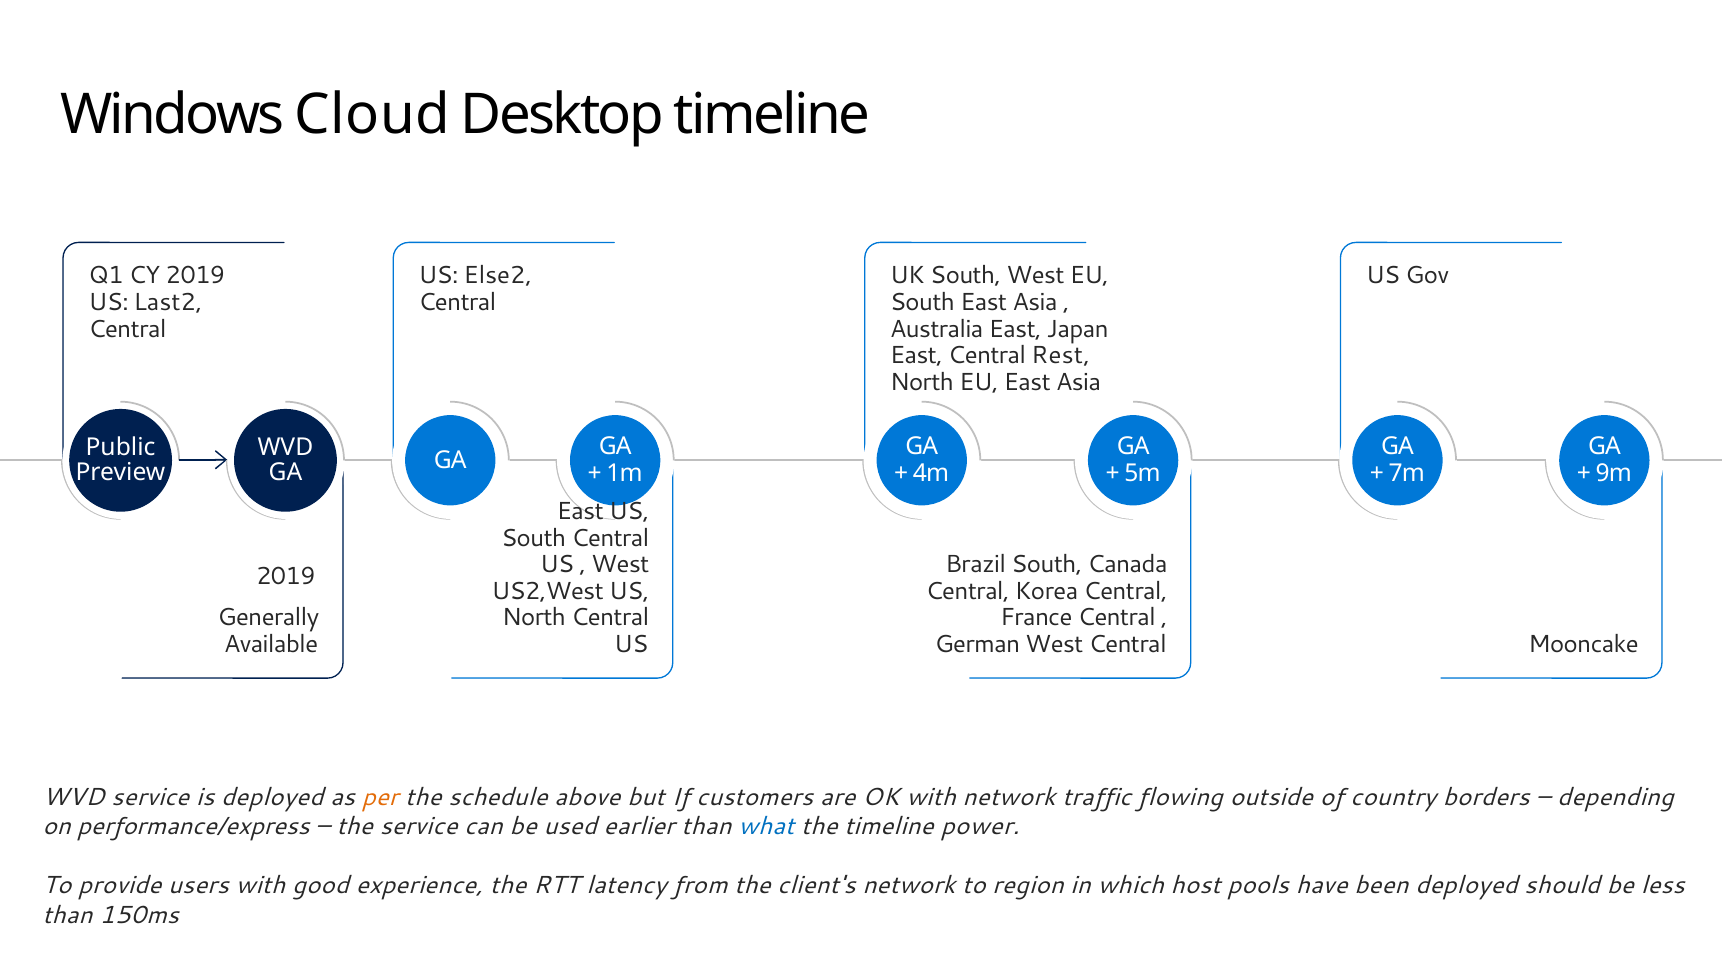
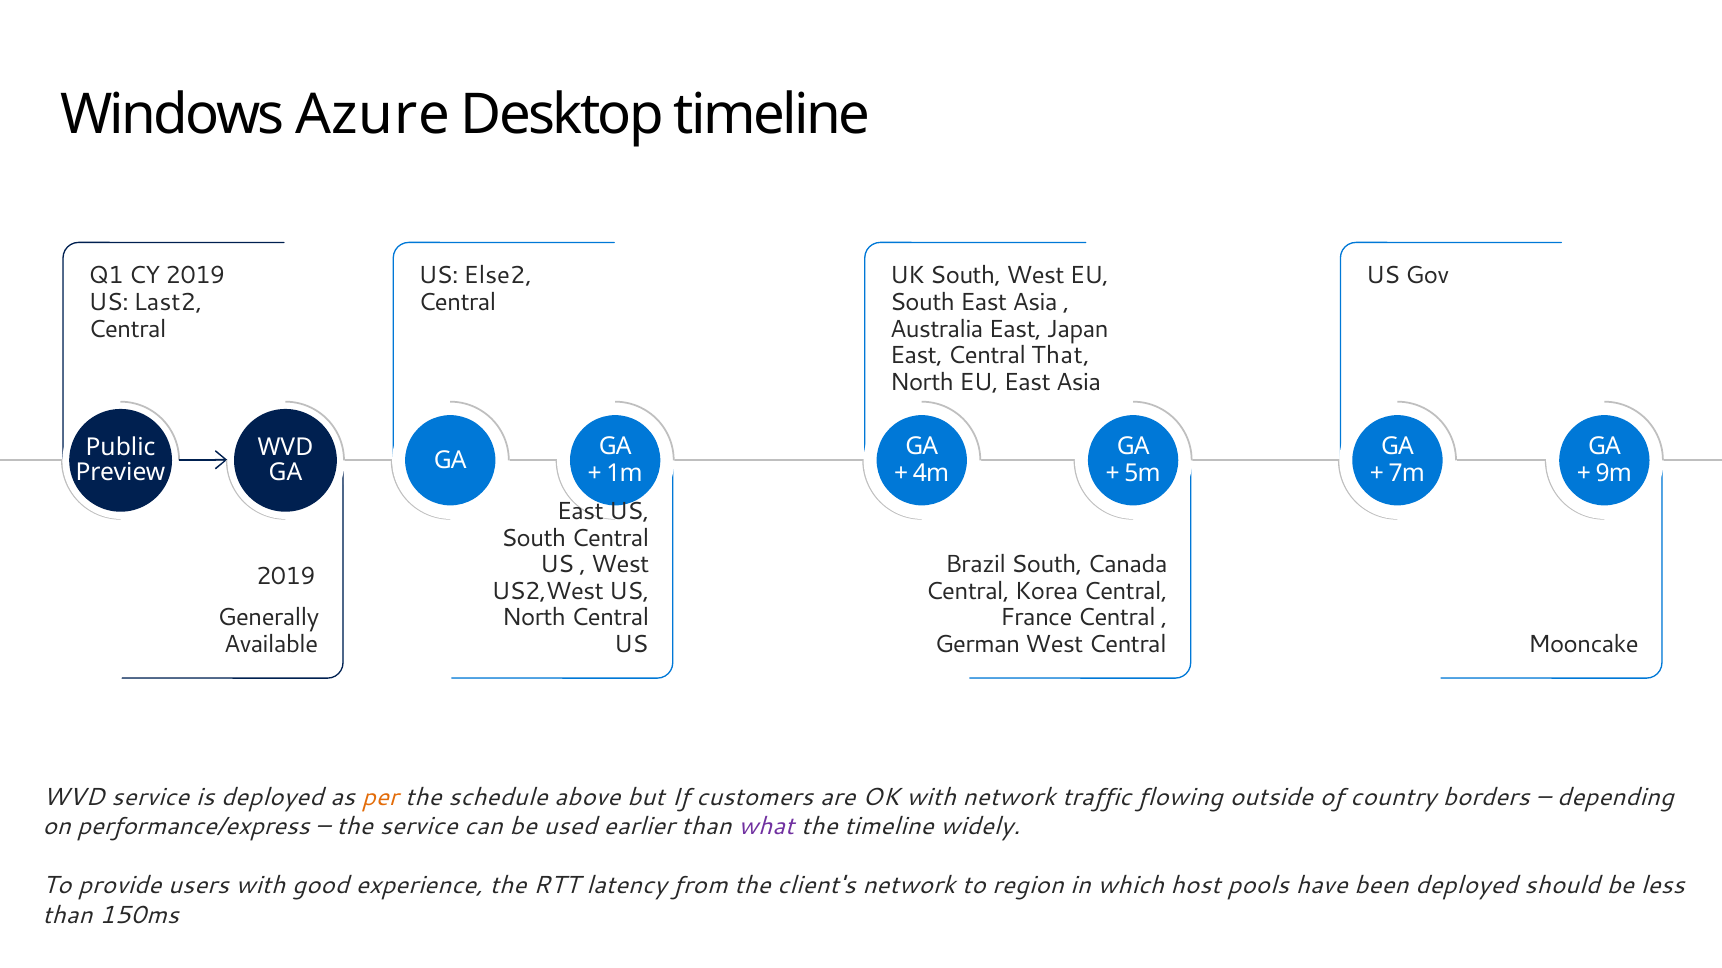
Cloud: Cloud -> Azure (373, 115)
Rest: Rest -> That (1061, 356)
what colour: blue -> purple (766, 827)
power: power -> widely (980, 827)
